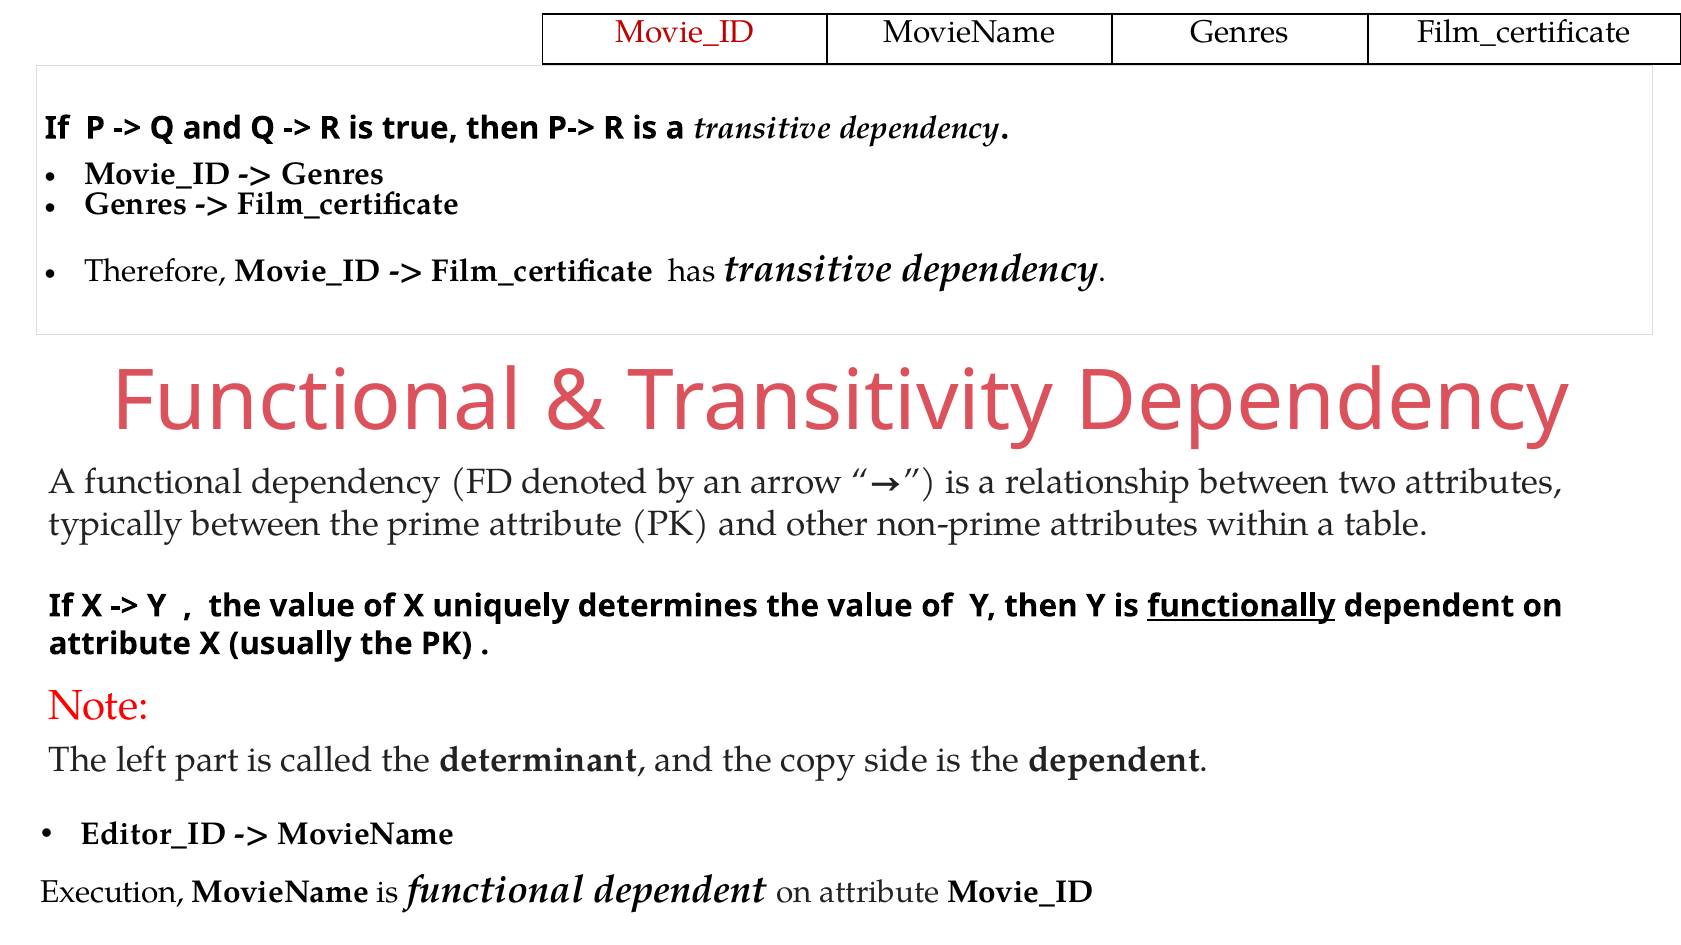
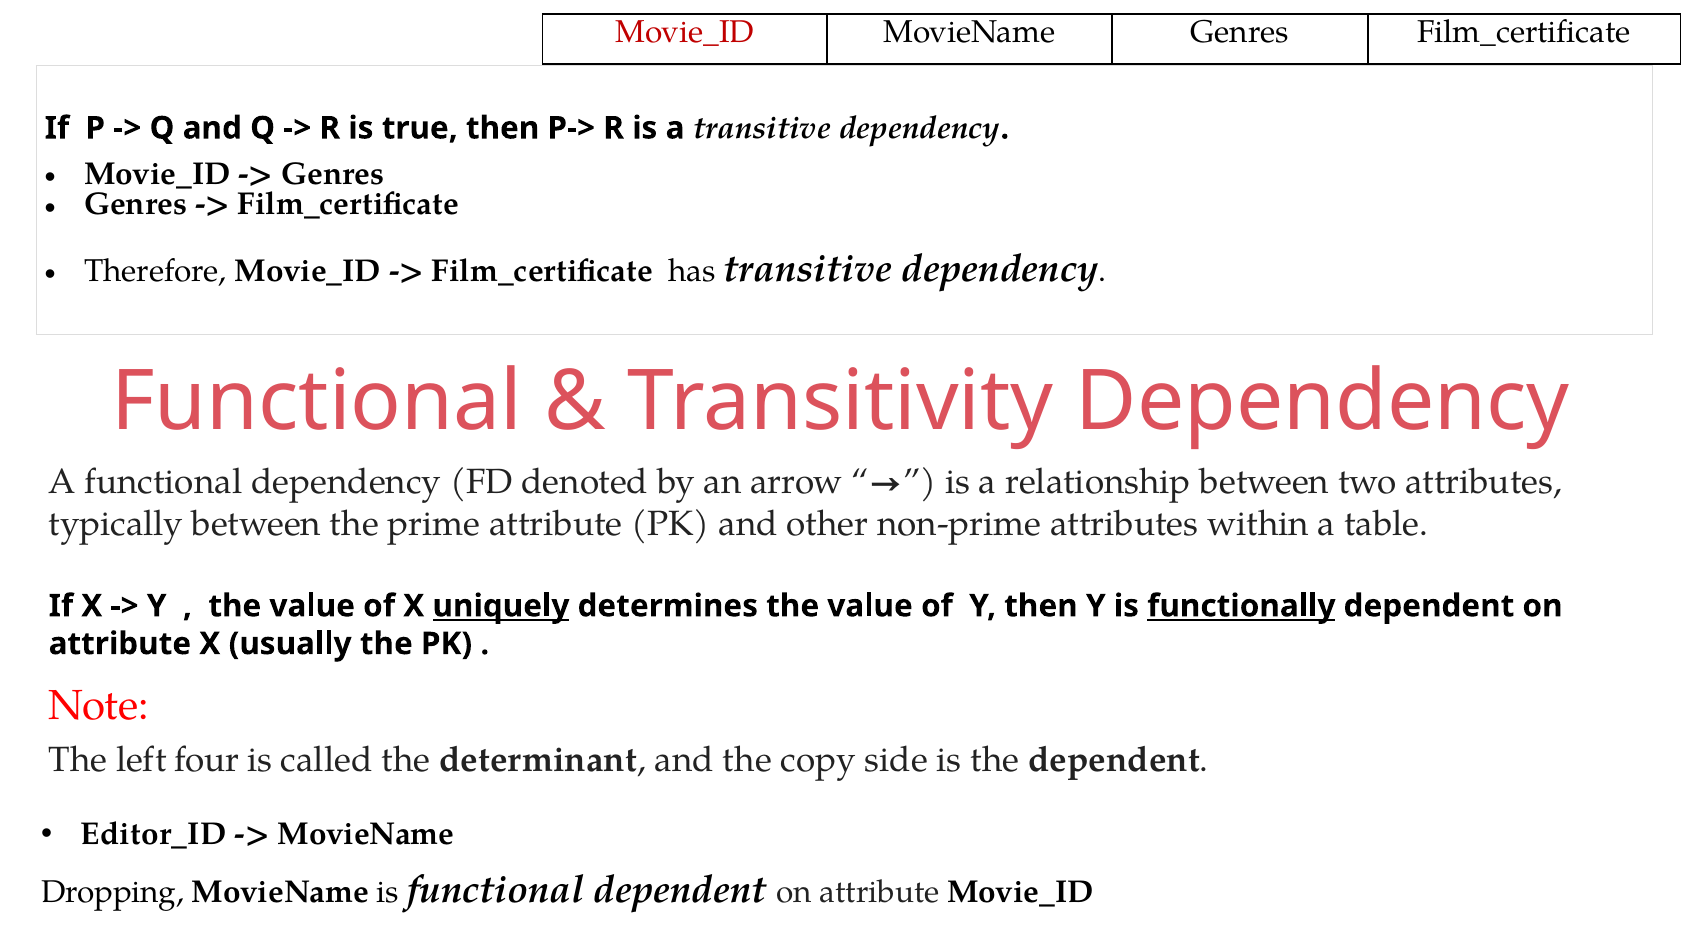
uniquely underline: none -> present (501, 606)
part: part -> four (207, 760)
Execution: Execution -> Dropping (113, 893)
